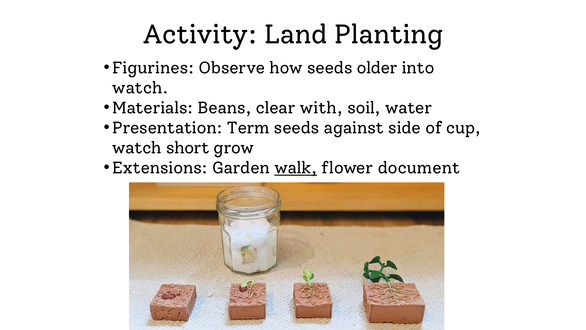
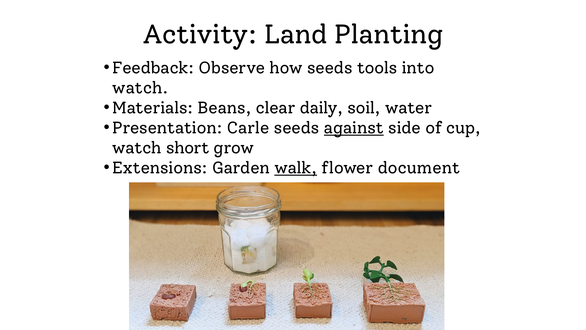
Figurines: Figurines -> Feedback (153, 68)
older: older -> tools (377, 68)
with: with -> daily (321, 108)
Term: Term -> Carle (248, 128)
against underline: none -> present (354, 128)
